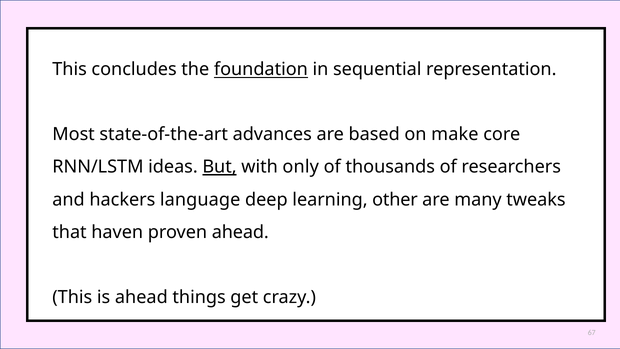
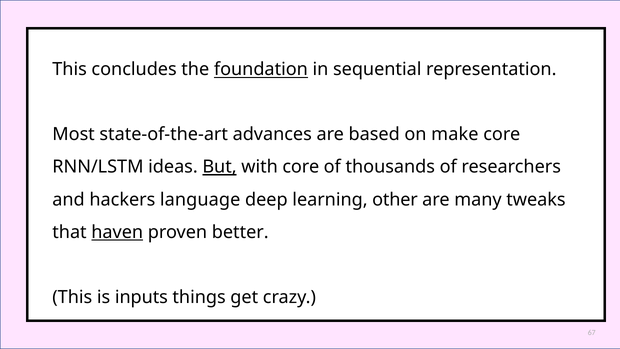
with only: only -> core (301, 167)
haven underline: none -> present (117, 232)
proven ahead: ahead -> better (240, 232)
is ahead: ahead -> inputs (141, 297)
